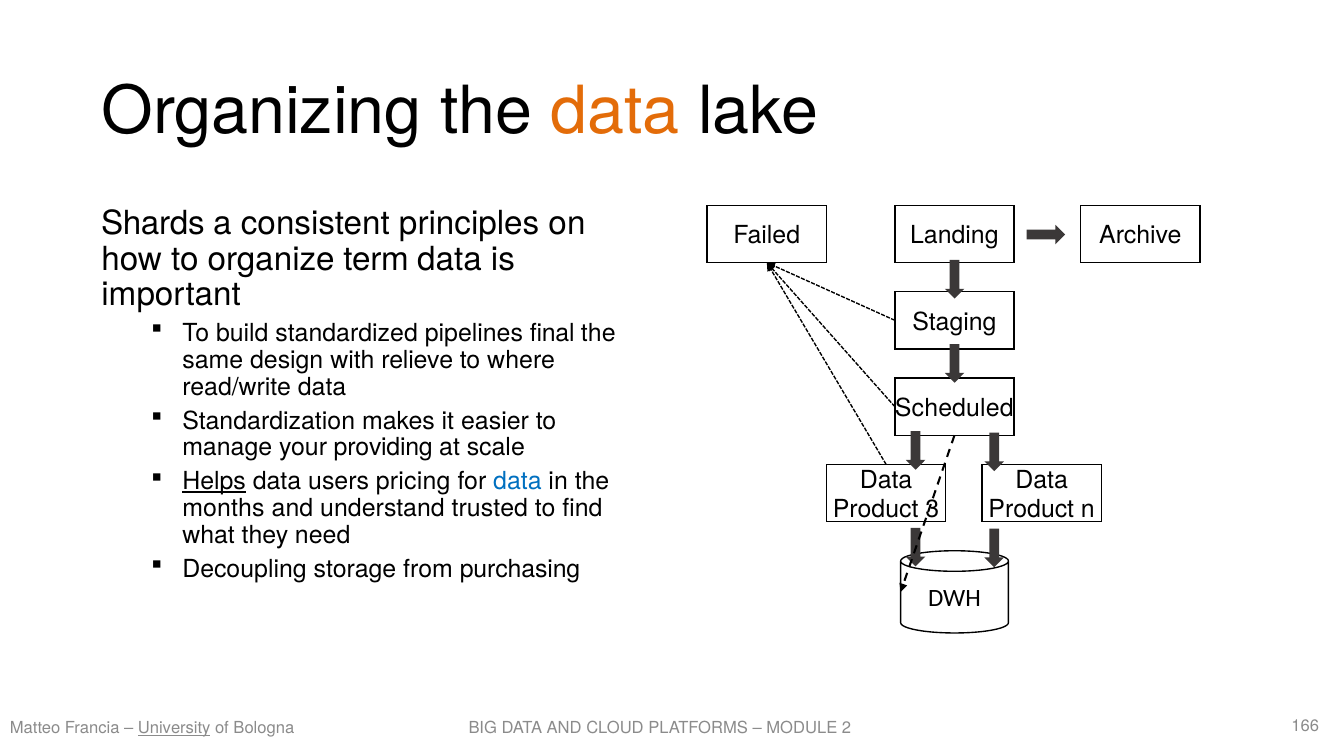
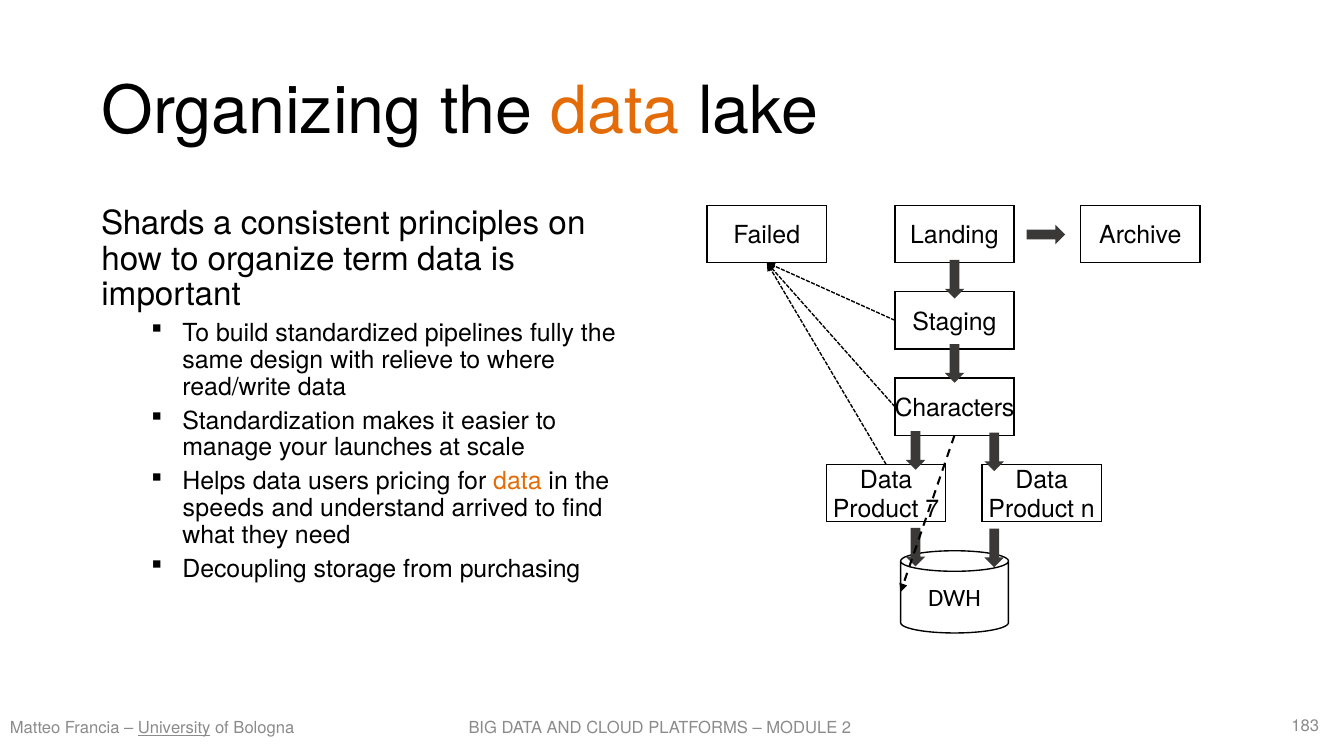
final: final -> fully (552, 333)
Scheduled: Scheduled -> Characters (955, 409)
providing: providing -> launches (383, 448)
Helps underline: present -> none (214, 482)
data colour: blue -> orange (517, 482)
months: months -> speeds (223, 509)
trusted: trusted -> arrived (490, 509)
3: 3 -> 7 (932, 510)
166: 166 -> 183 (1305, 727)
